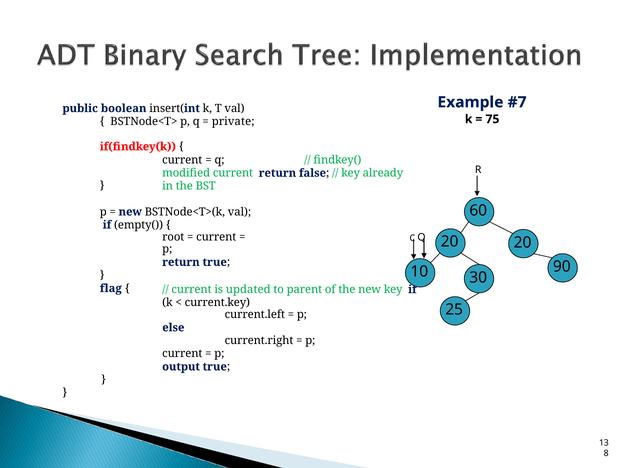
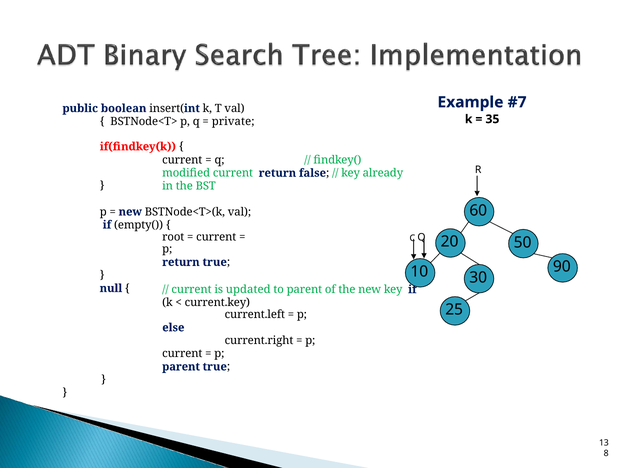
75: 75 -> 35 (492, 119)
20 20: 20 -> 50 (523, 242)
flag: flag -> null (111, 288)
output: output -> parent (181, 367)
